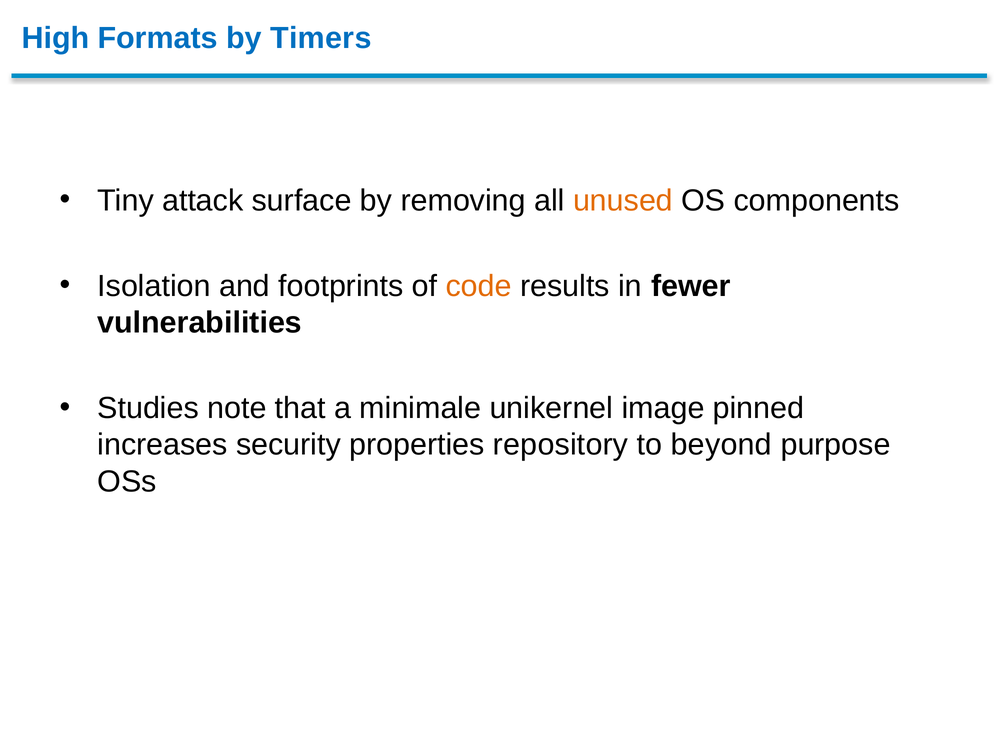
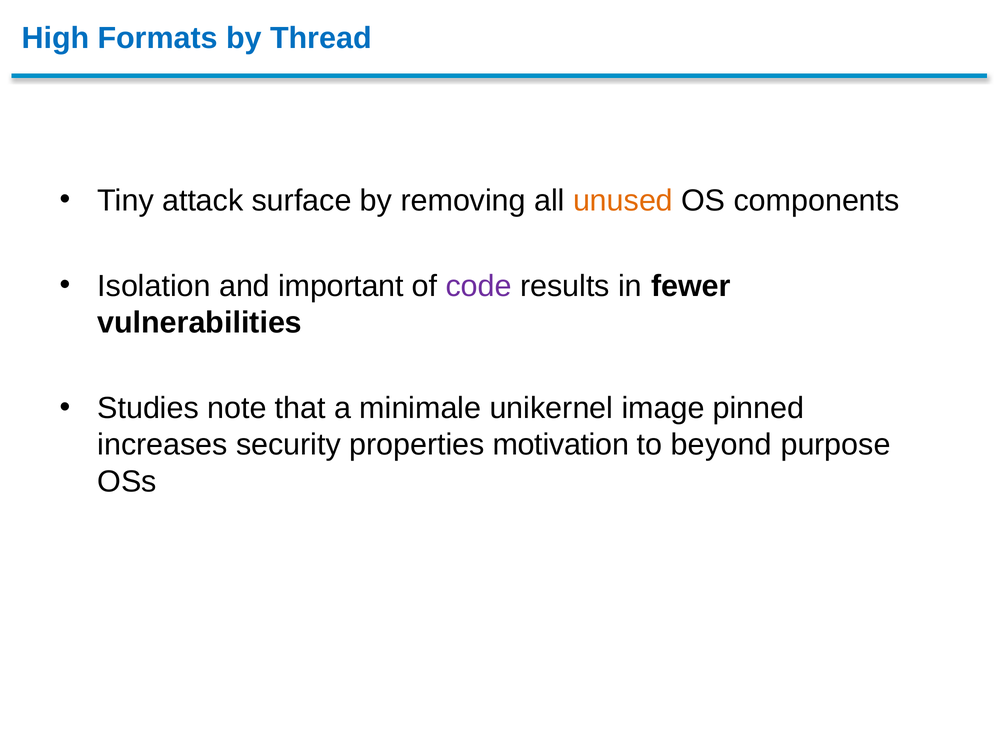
Timers: Timers -> Thread (321, 38)
footprints: footprints -> important (341, 286)
code colour: orange -> purple (479, 286)
repository: repository -> motivation (561, 444)
